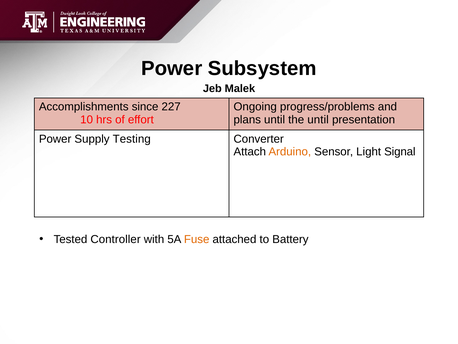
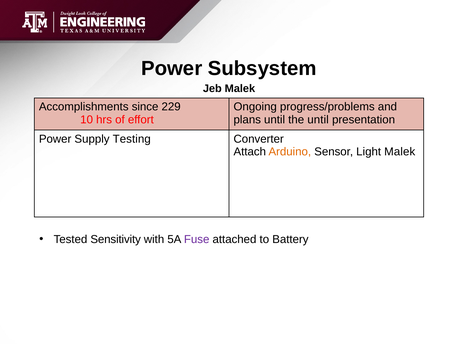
227: 227 -> 229 (171, 107)
Light Signal: Signal -> Malek (400, 152)
Controller: Controller -> Sensitivity (116, 239)
Fuse colour: orange -> purple (197, 239)
